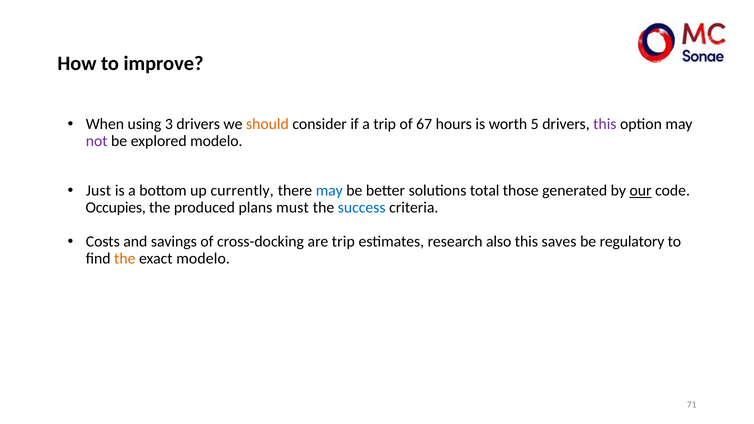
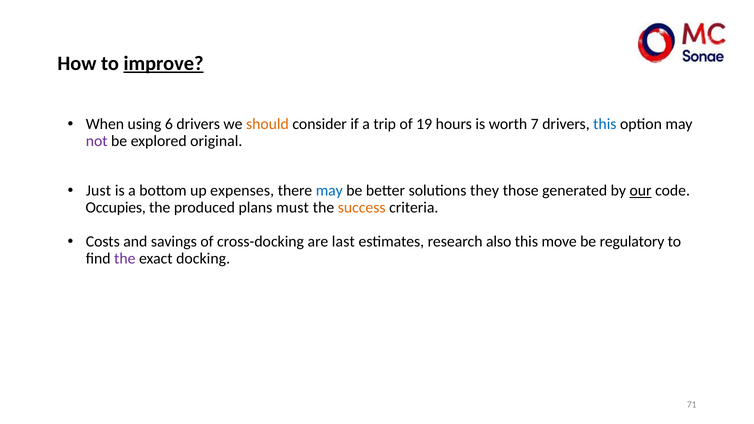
improve underline: none -> present (164, 63)
3: 3 -> 6 (169, 124)
67: 67 -> 19 (424, 124)
5: 5 -> 7 (535, 124)
this colour: purple -> blue (605, 124)
explored modelo: modelo -> original (216, 141)
currently: currently -> expenses (242, 191)
total: total -> they (485, 191)
success colour: blue -> orange (362, 208)
are trip: trip -> last (343, 242)
saves: saves -> move (559, 242)
the colour: orange -> purple (125, 259)
exact modelo: modelo -> docking (203, 259)
